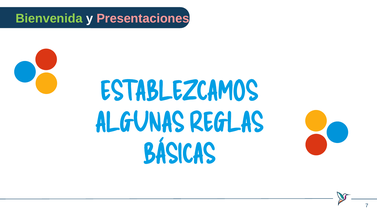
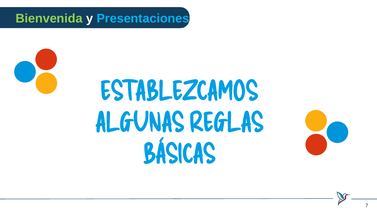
Presentaciones colour: pink -> light blue (143, 18)
